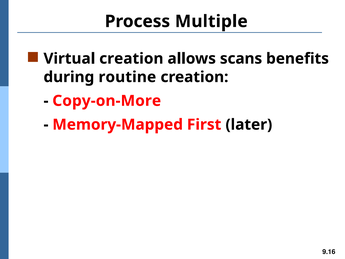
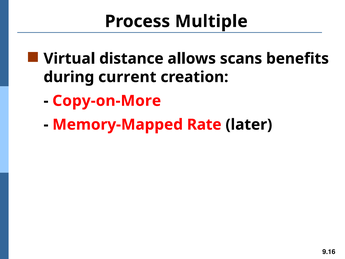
Virtual creation: creation -> distance (131, 59)
routine: routine -> current (127, 77)
First: First -> Rate (204, 124)
